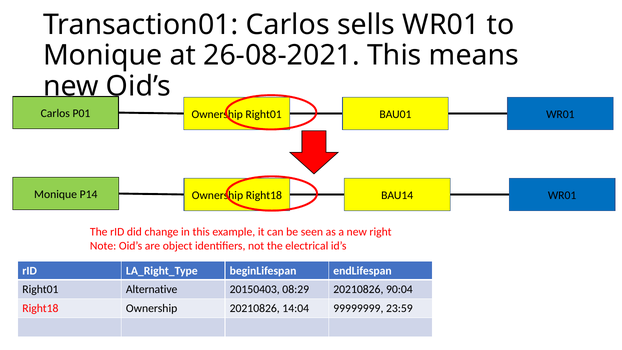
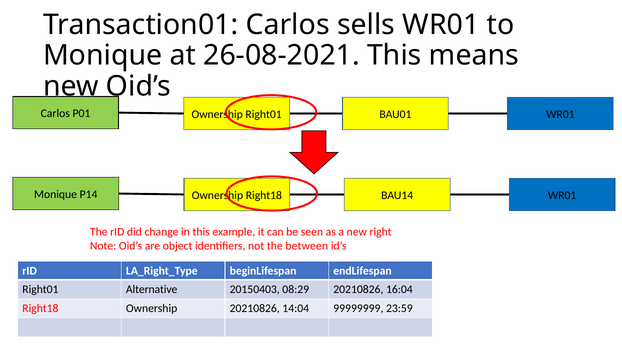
electrical: electrical -> between (307, 246)
90:04: 90:04 -> 16:04 (399, 289)
